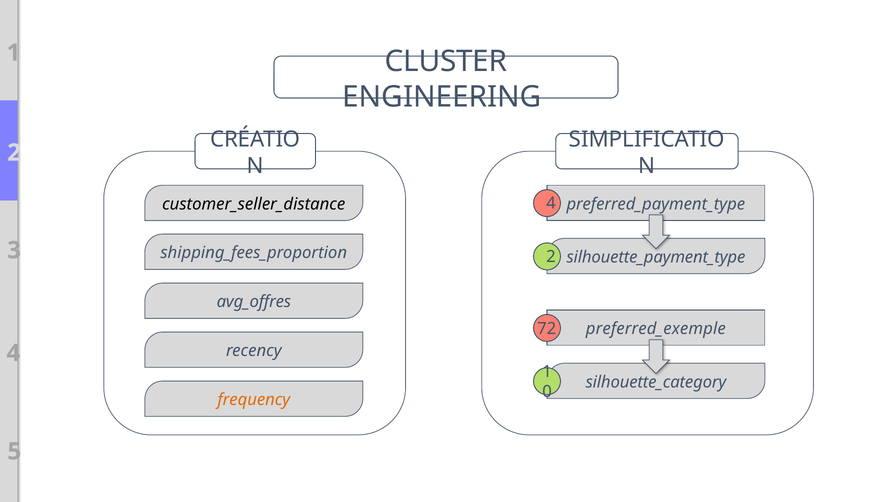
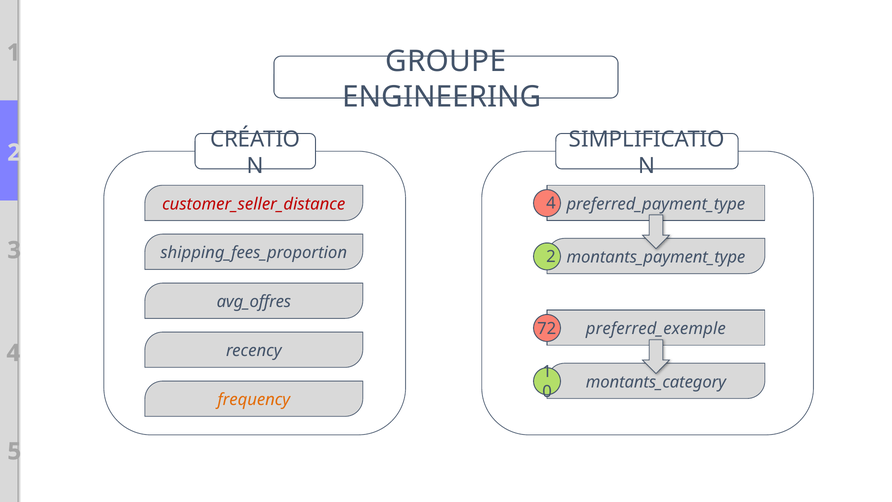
CLUSTER: CLUSTER -> GROUPE (446, 61)
customer_seller_distance colour: black -> red (254, 204)
silhouette_payment_type: silhouette_payment_type -> montants_payment_type (656, 257)
silhouette_category: silhouette_category -> montants_category (656, 382)
